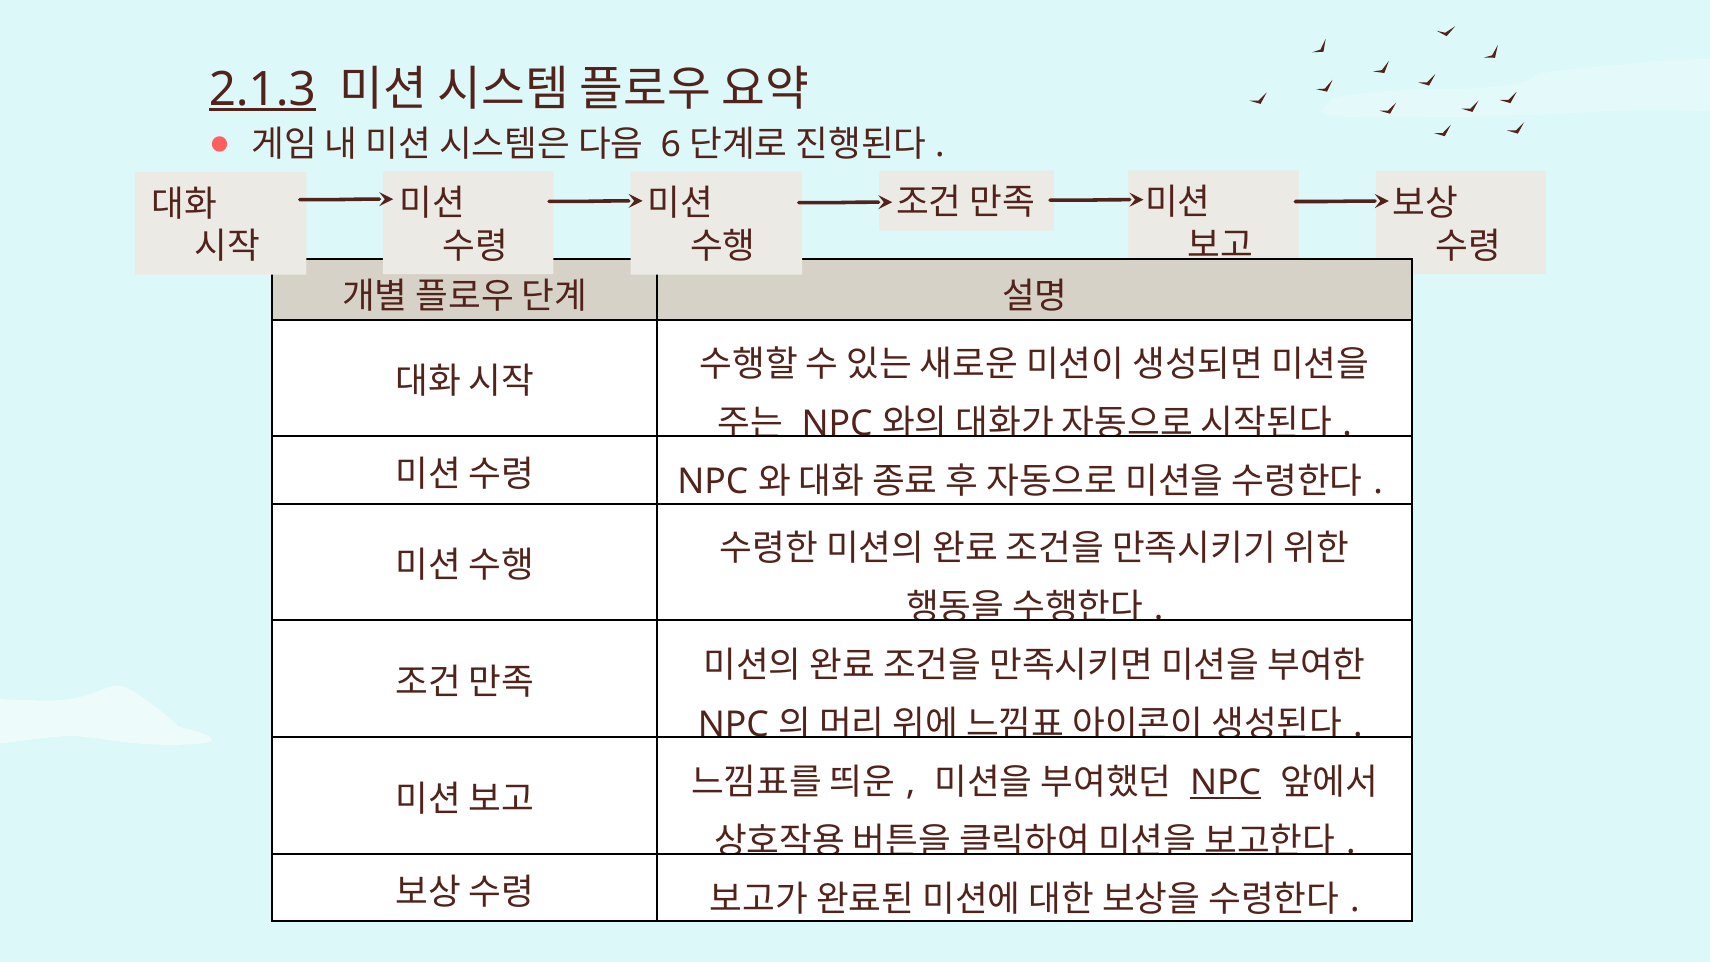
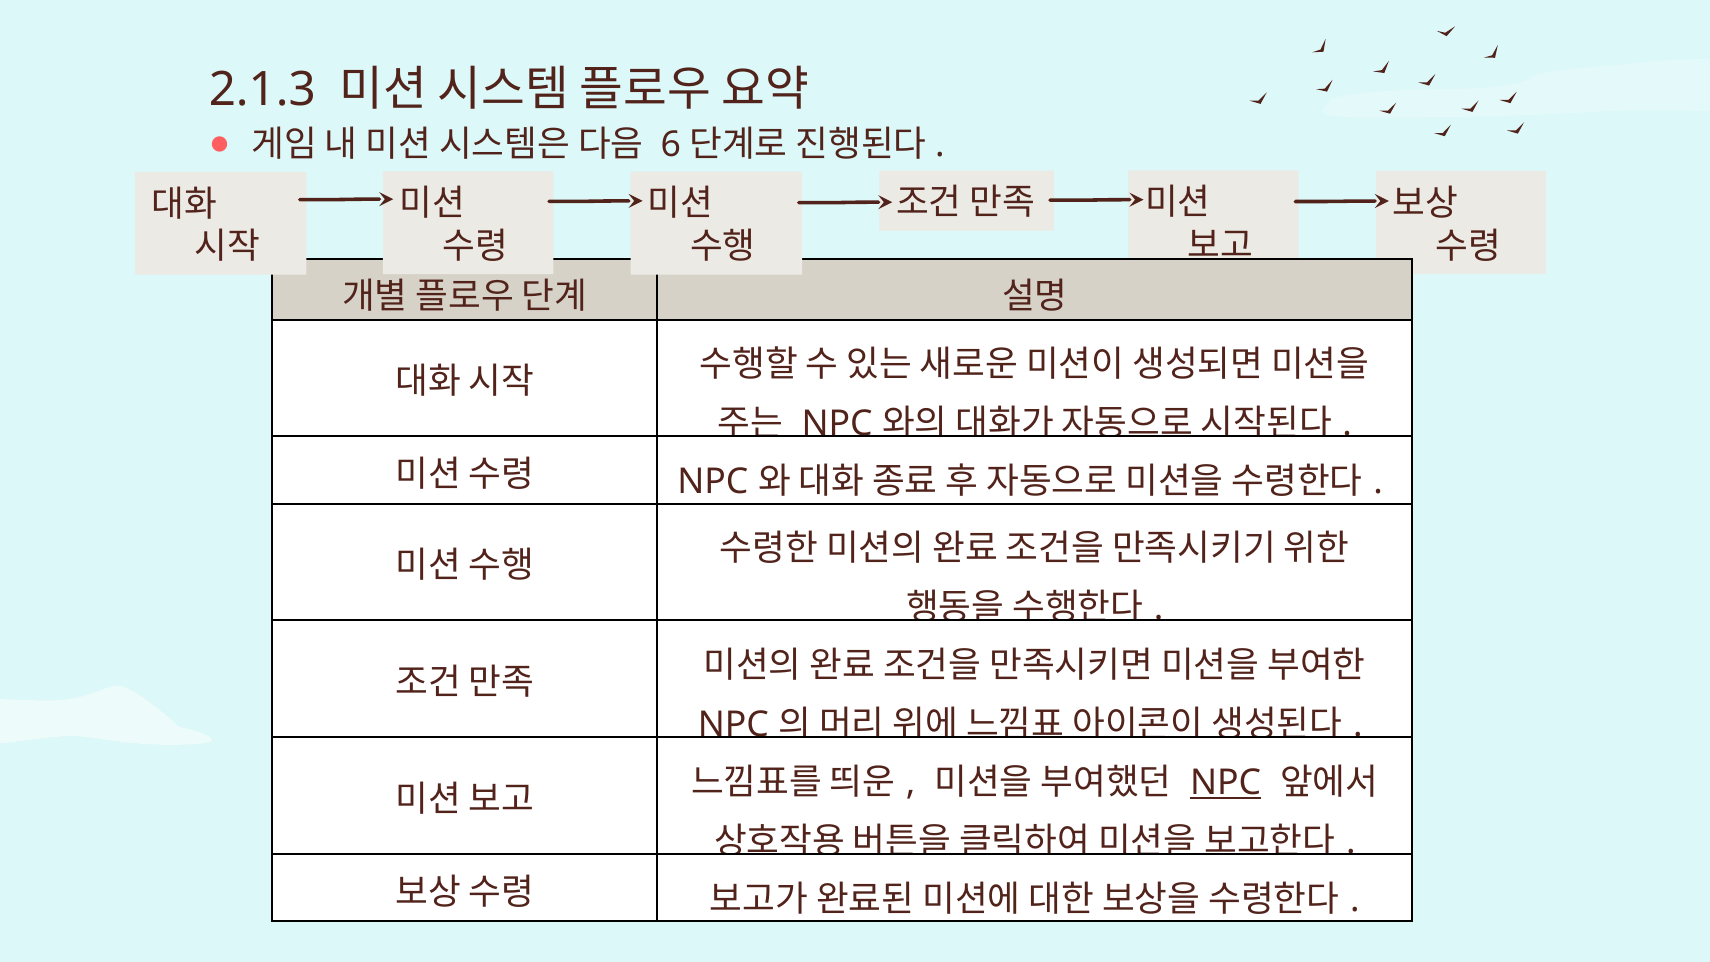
2.1.3 underline: present -> none (262, 89)
